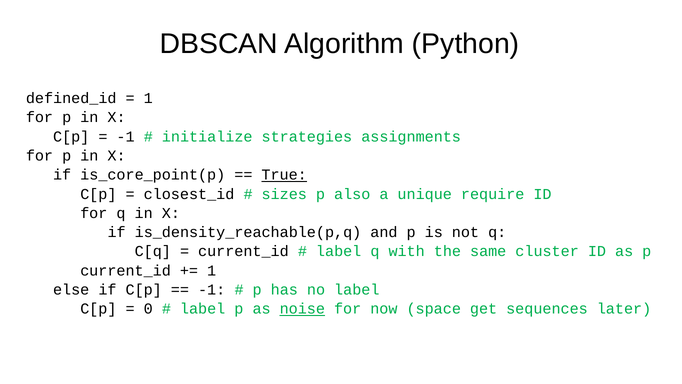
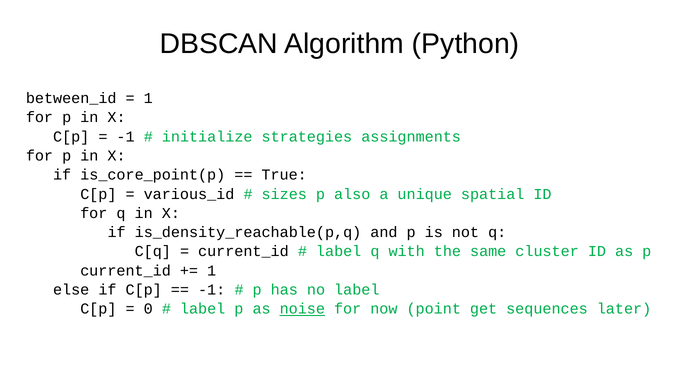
defined_id: defined_id -> between_id (71, 98)
True underline: present -> none (284, 175)
closest_id: closest_id -> various_id (189, 194)
require: require -> spatial (493, 194)
space: space -> point (434, 309)
